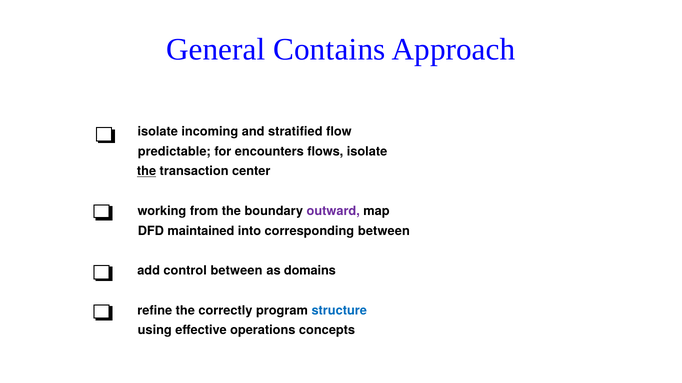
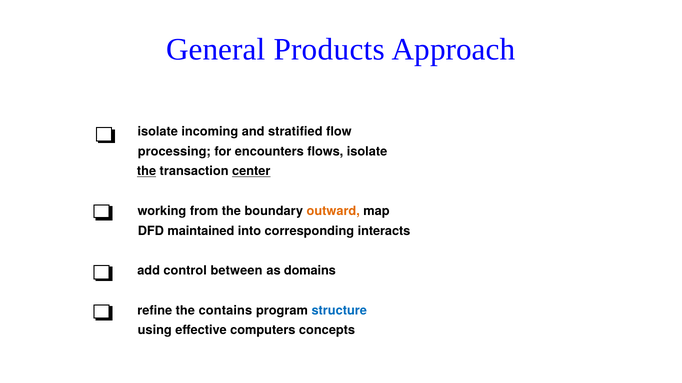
Contains: Contains -> Products (329, 50)
predictable: predictable -> processing (174, 152)
center underline: none -> present (251, 172)
outward colour: purple -> orange (333, 211)
corresponding between: between -> interacts (384, 231)
correctly: correctly -> contains (225, 311)
operations: operations -> computers (263, 331)
